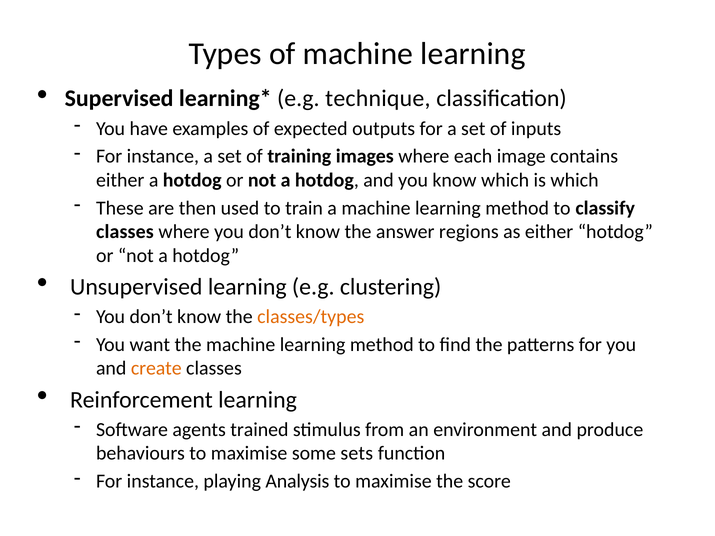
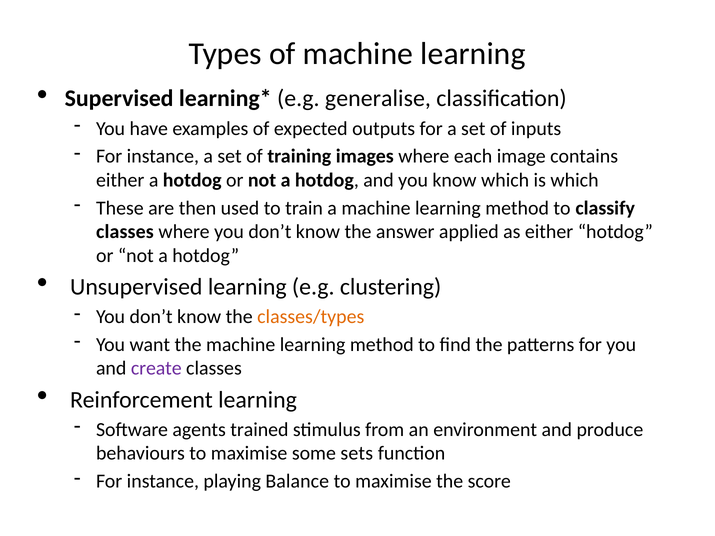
technique: technique -> generalise (378, 99)
regions: regions -> applied (469, 232)
create colour: orange -> purple (156, 369)
Analysis: Analysis -> Balance (297, 481)
